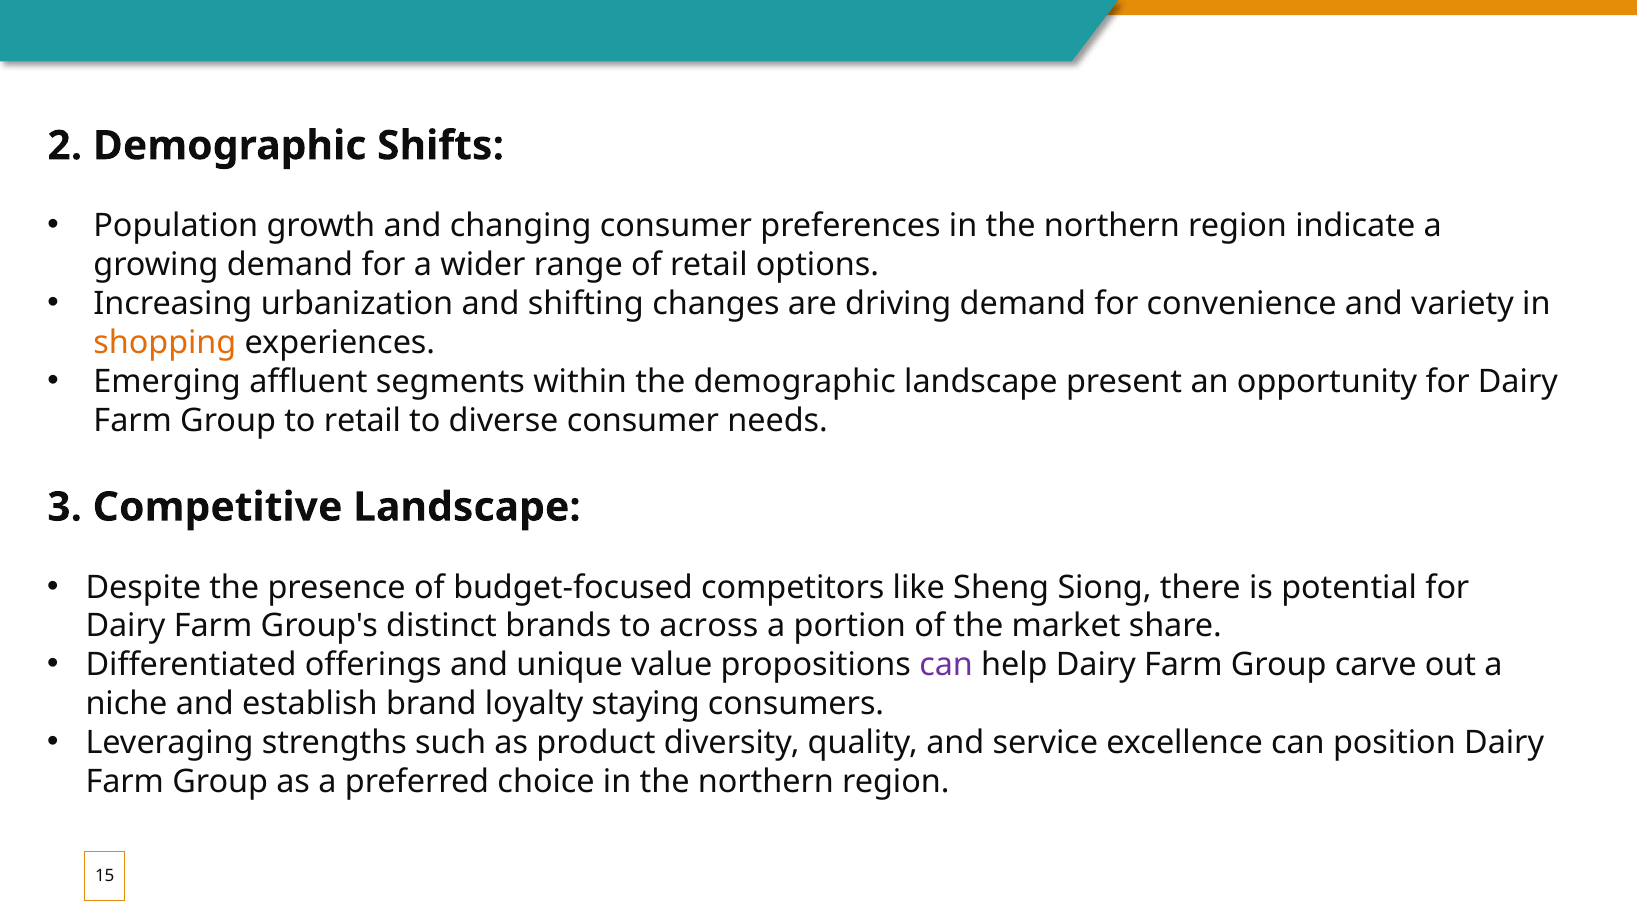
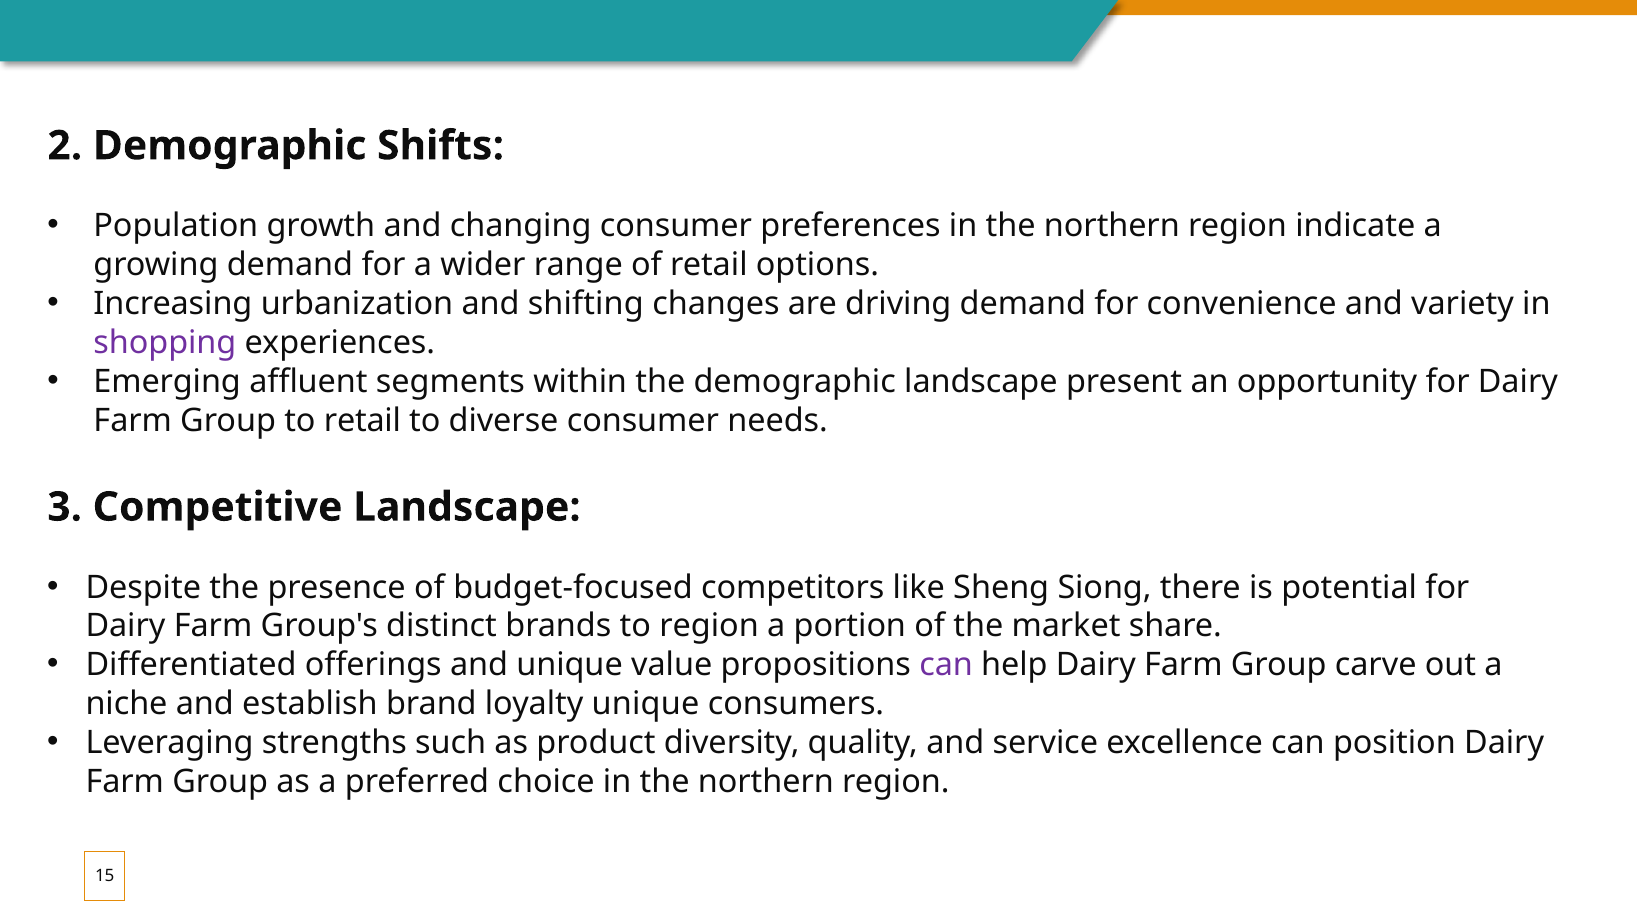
shopping colour: orange -> purple (165, 343)
to across: across -> region (709, 626)
loyalty staying: staying -> unique (645, 704)
